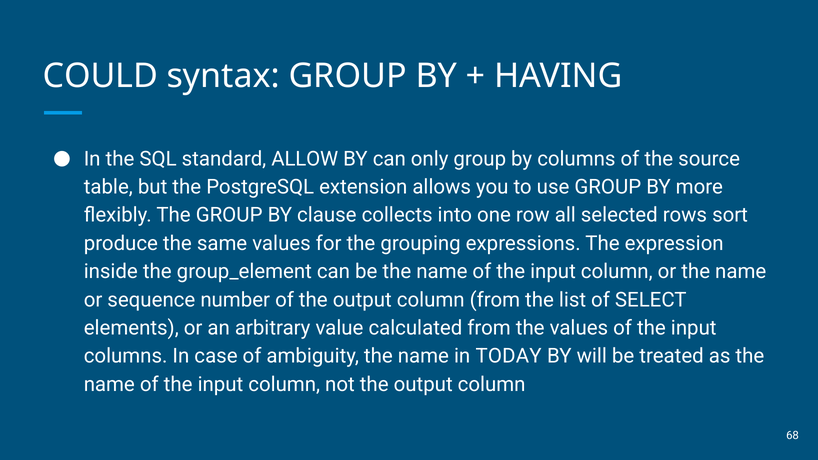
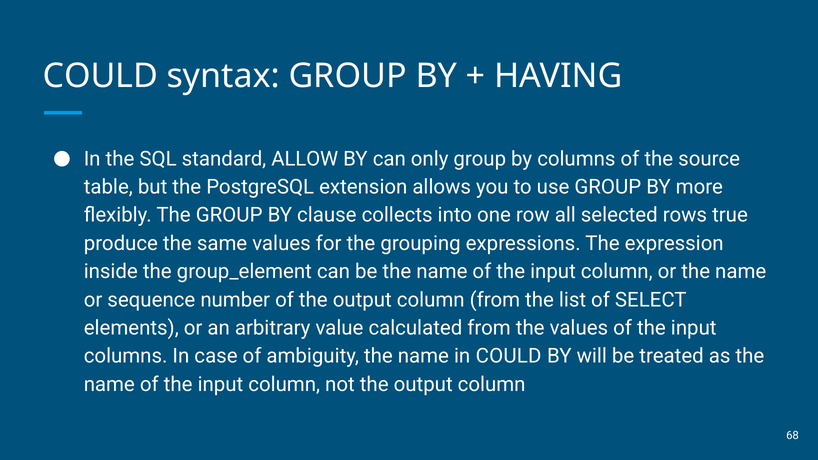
sort: sort -> true (730, 215)
in TODAY: TODAY -> COULD (509, 356)
